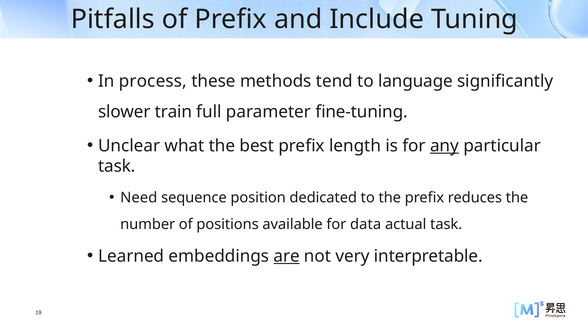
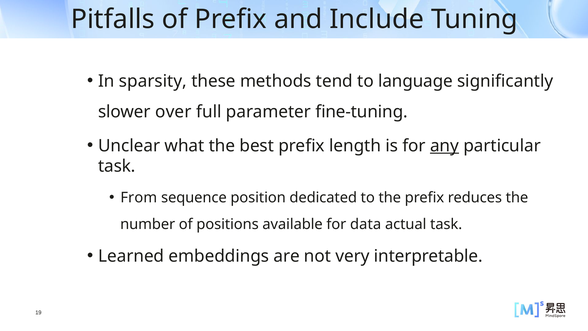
process: process -> sparsity (153, 81)
train: train -> over (173, 112)
Need: Need -> From (139, 197)
are underline: present -> none (287, 256)
